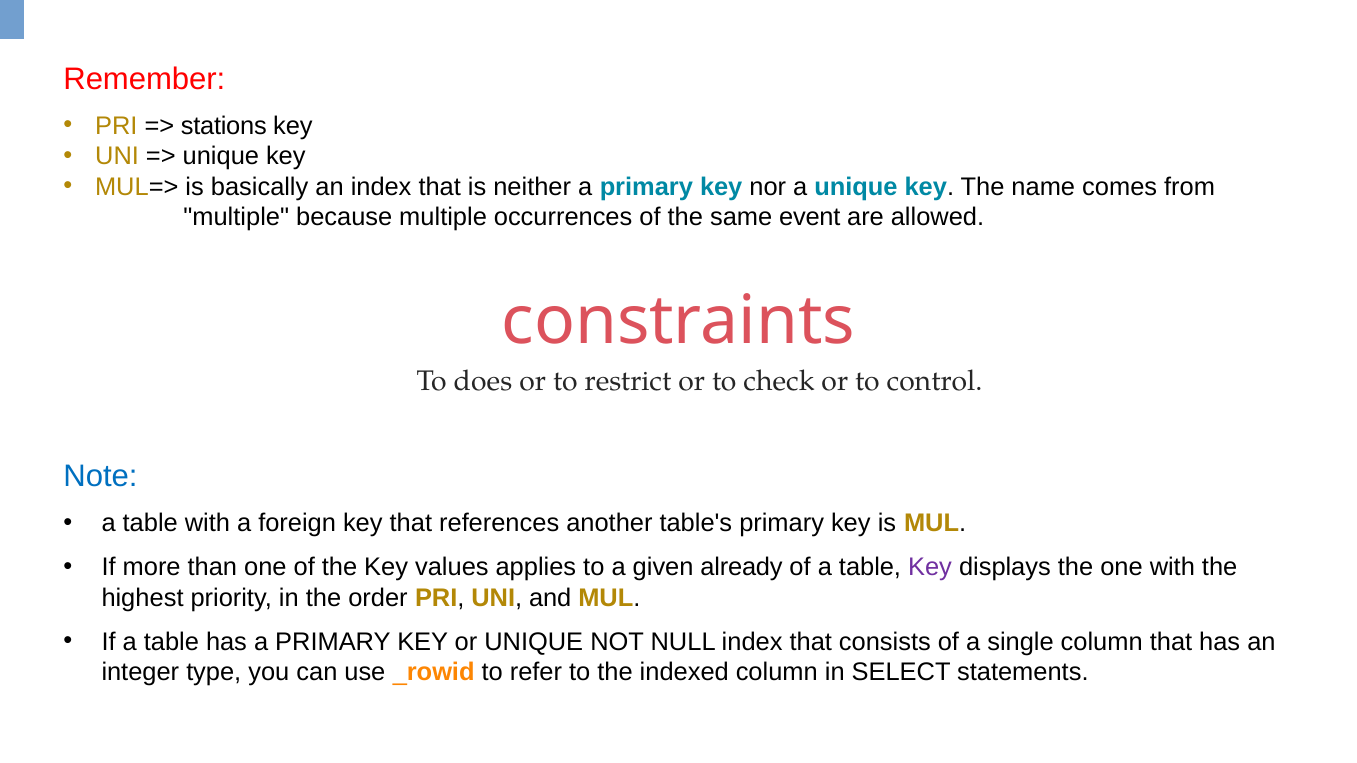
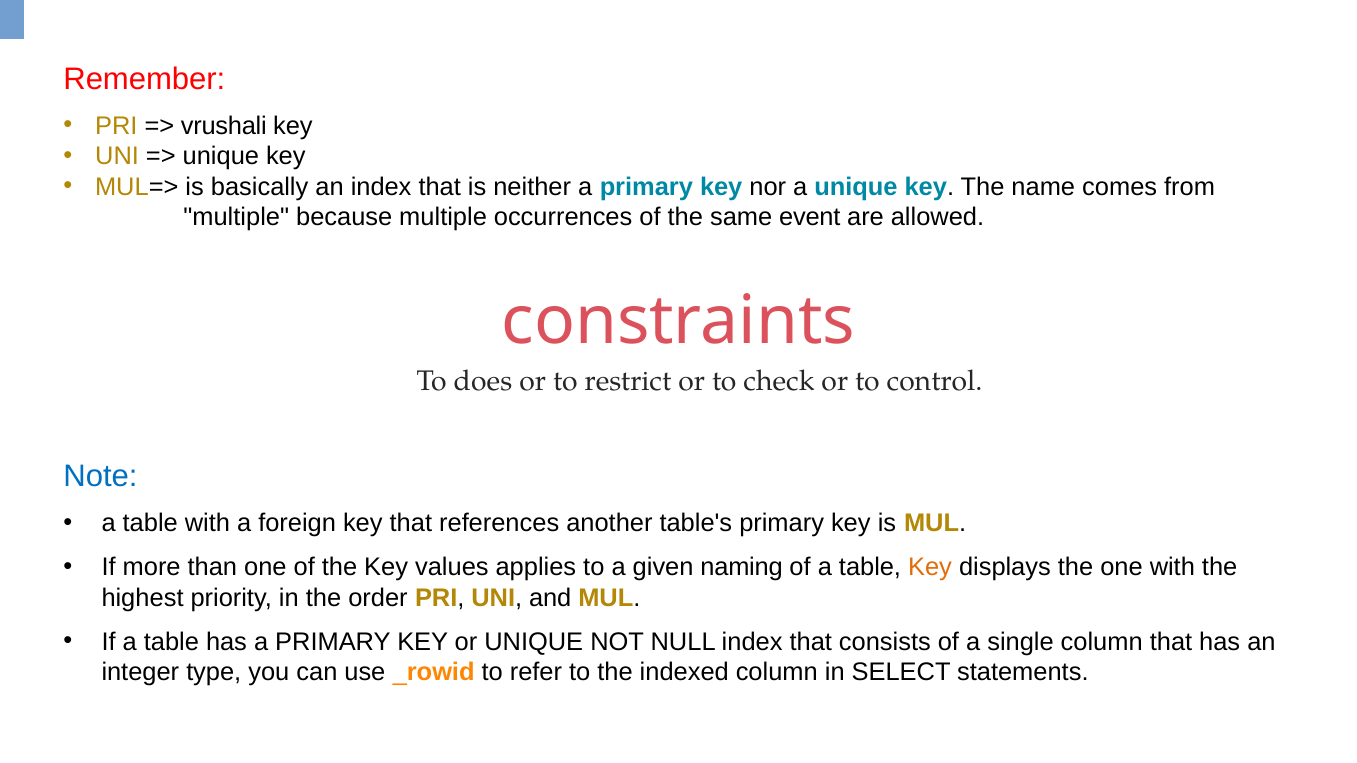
stations: stations -> vrushali (224, 126)
already: already -> naming (742, 567)
Key colour: purple -> orange (930, 567)
